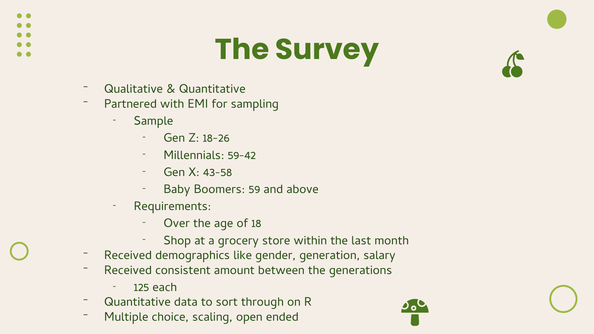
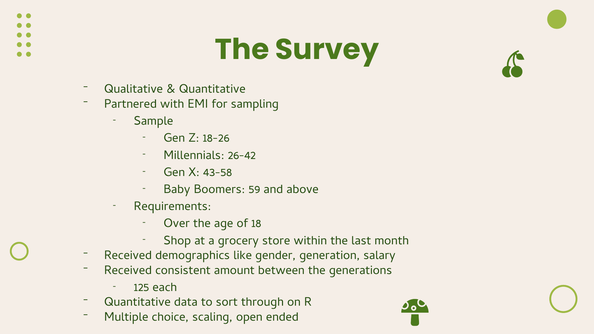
59-42: 59-42 -> 26-42 (242, 155)
